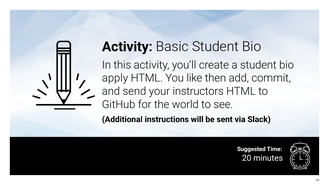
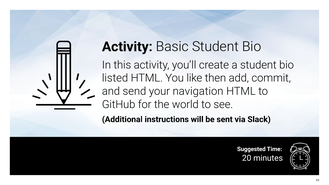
apply: apply -> listed (115, 78)
instructors: instructors -> navigation (198, 91)
